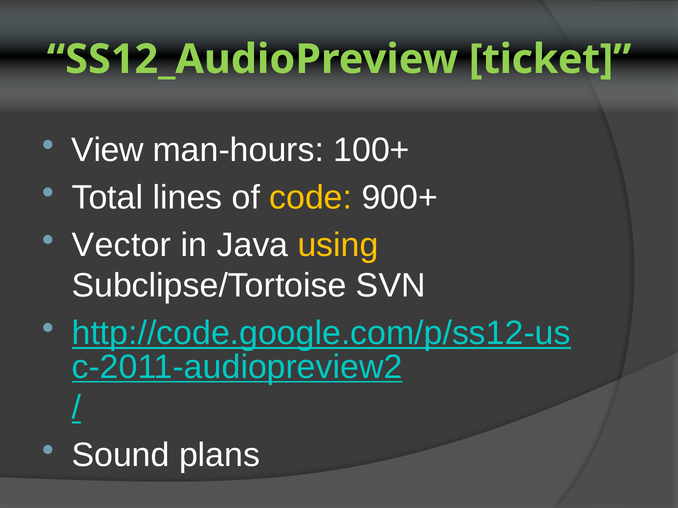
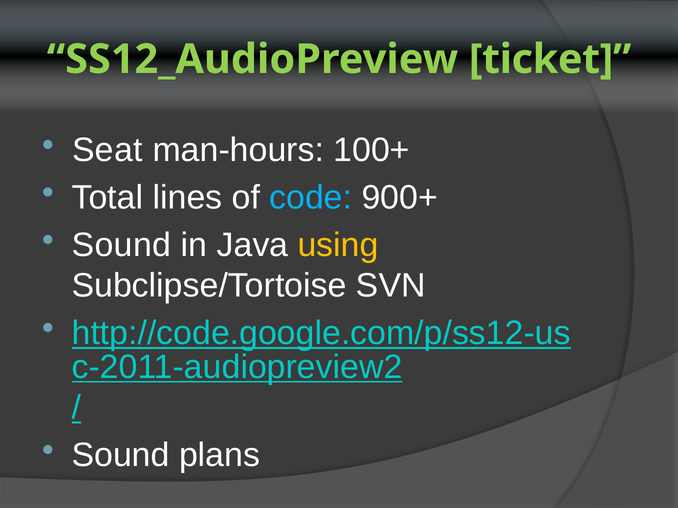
View: View -> Seat (107, 150)
code colour: yellow -> light blue (311, 198)
Vector: Vector -> Sound (121, 245)
